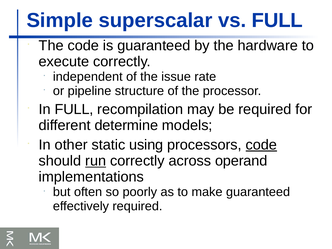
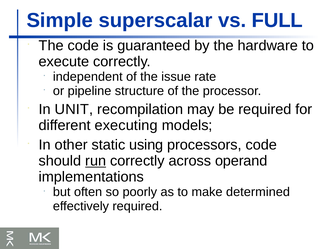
In FULL: FULL -> UNIT (74, 109)
determine: determine -> executing (126, 125)
code underline: present -> none (261, 145)
make guaranteed: guaranteed -> determined (258, 192)
